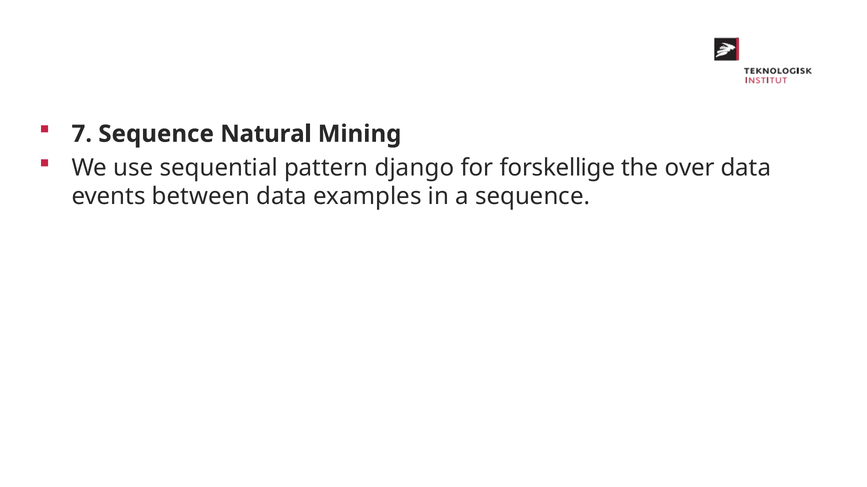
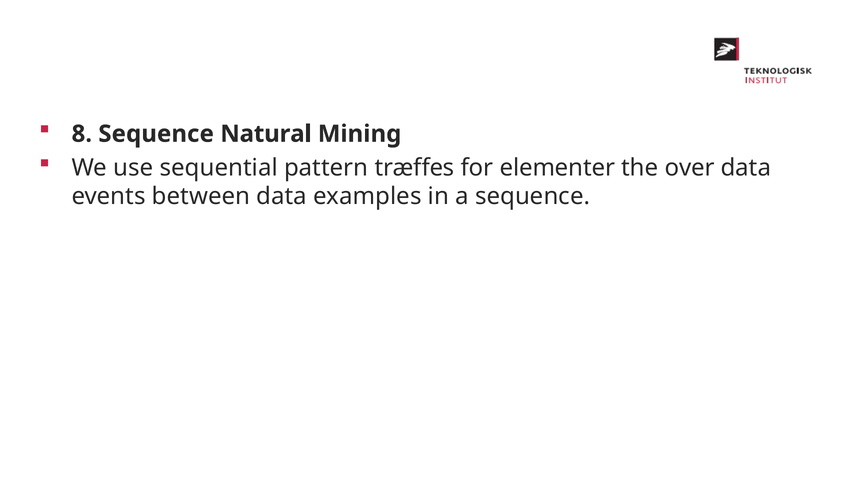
7: 7 -> 8 (82, 134)
django: django -> træffes (415, 168)
forskellige: forskellige -> elementer (557, 168)
